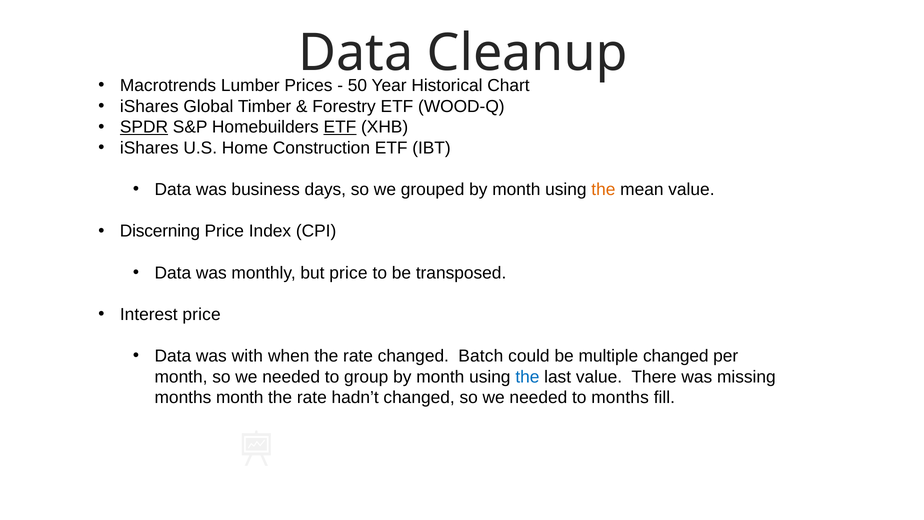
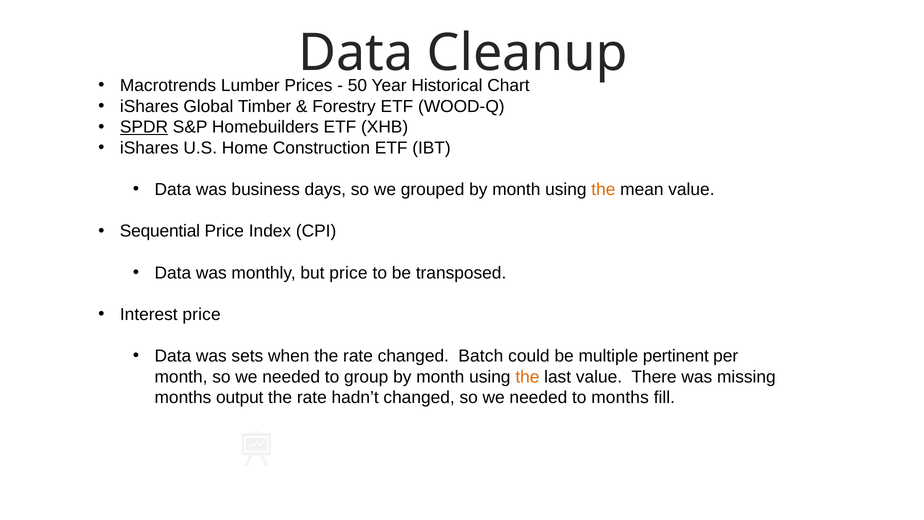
ETF underline: present -> none (340, 127)
Discerning: Discerning -> Sequential (160, 231)
with: with -> sets (247, 356)
multiple changed: changed -> pertinent (676, 356)
the colour: blue -> orange (527, 377)
months month: month -> output (240, 397)
